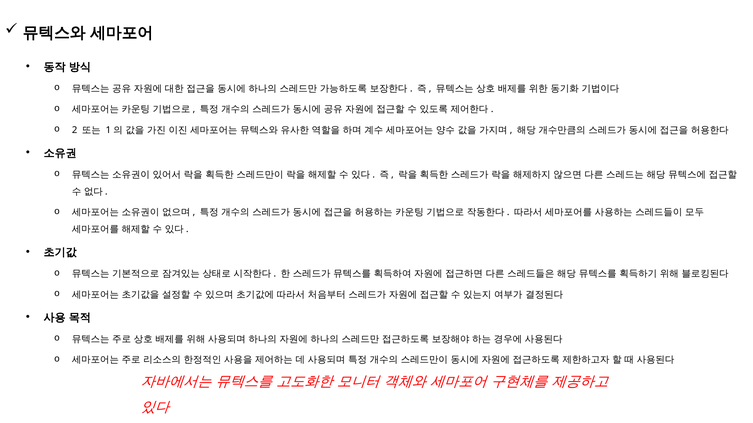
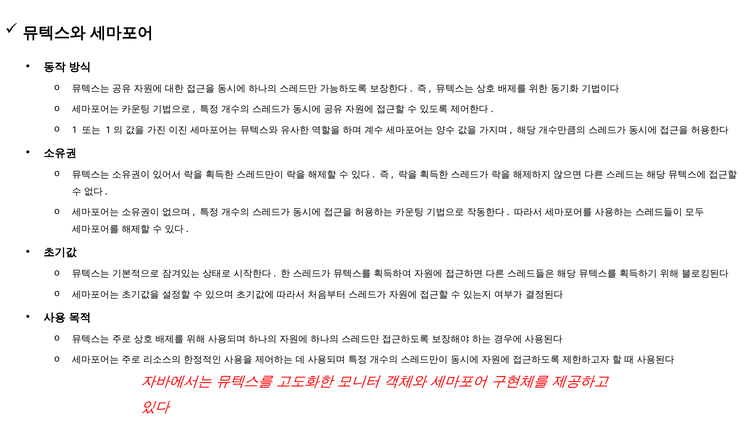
2: 2 -> 1 (75, 130)
